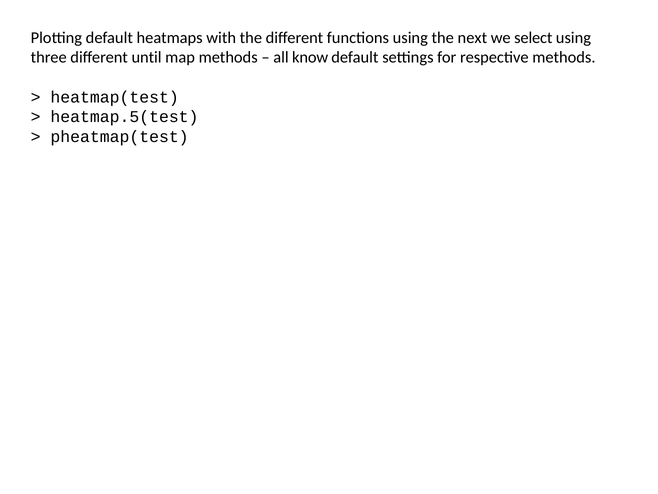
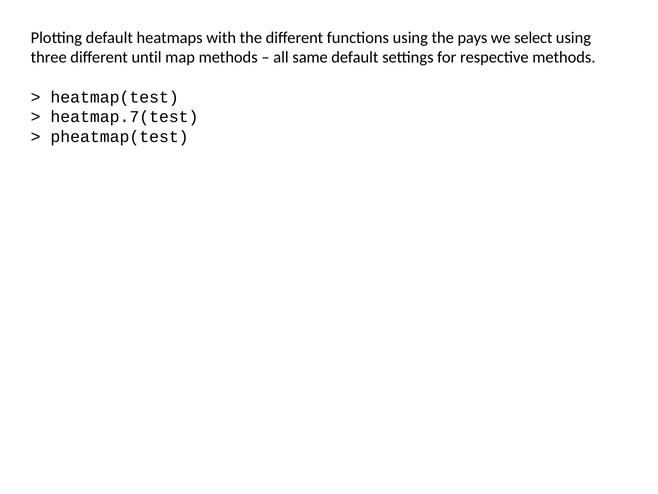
next: next -> pays (472, 38)
know: know -> same (310, 57)
heatmap.5(test: heatmap.5(test -> heatmap.7(test (124, 117)
